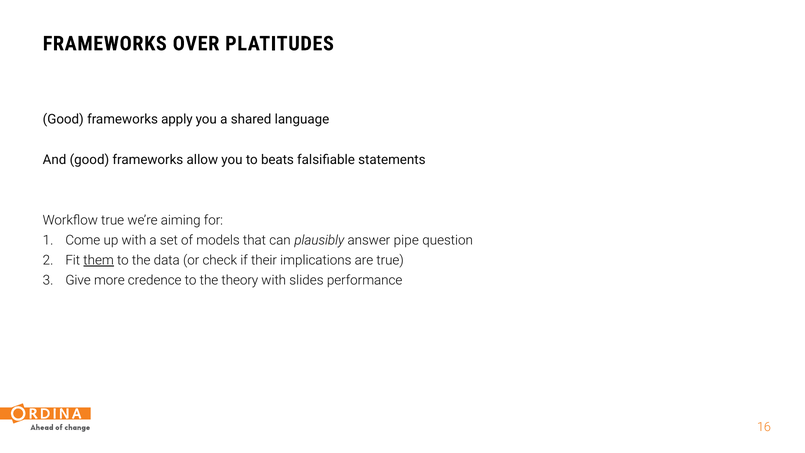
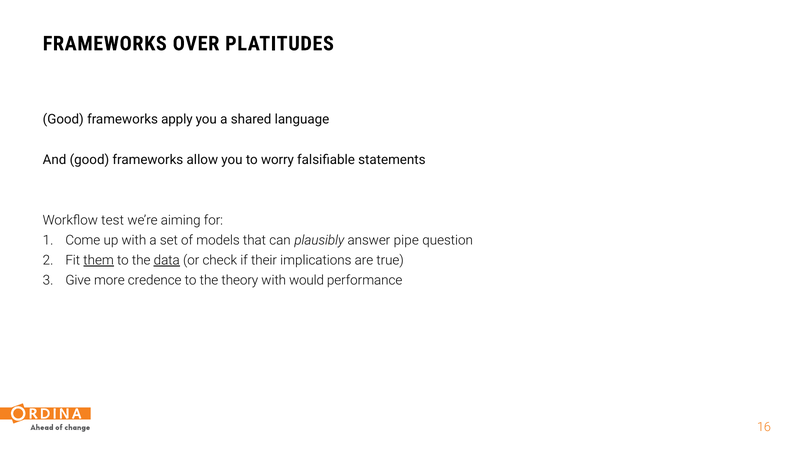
beats: beats -> worry (277, 160)
Workflow true: true -> test (113, 220)
data underline: none -> present (167, 260)
slides: slides -> would (307, 280)
